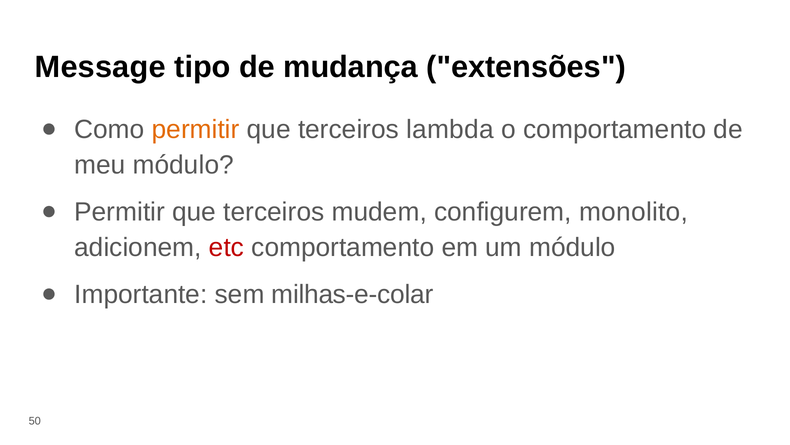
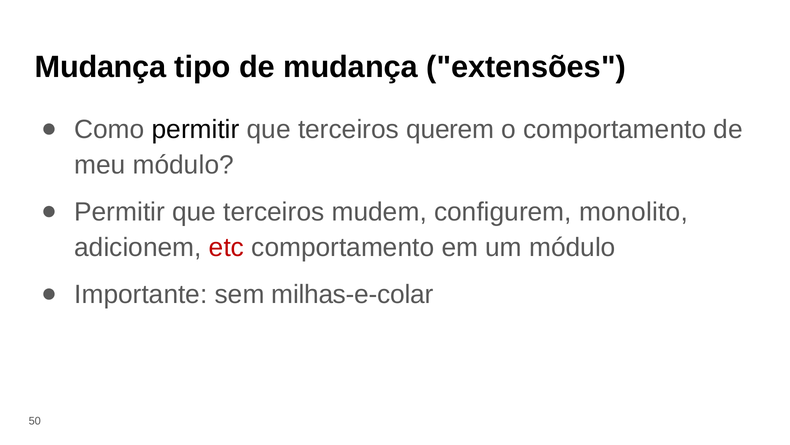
Message: Message -> Mudança (101, 67)
permitir colour: orange -> black (196, 129)
lambda: lambda -> querem (450, 129)
